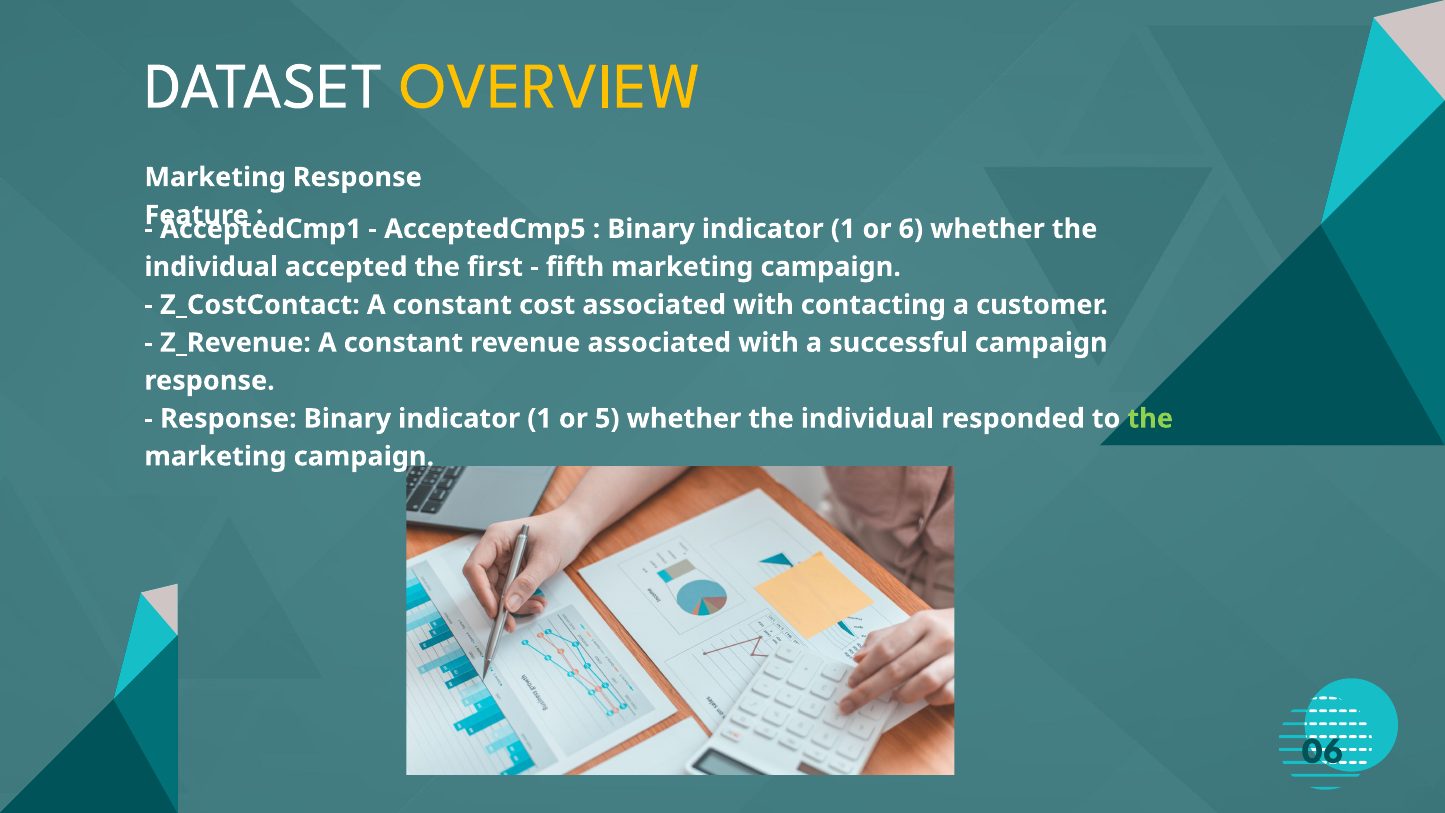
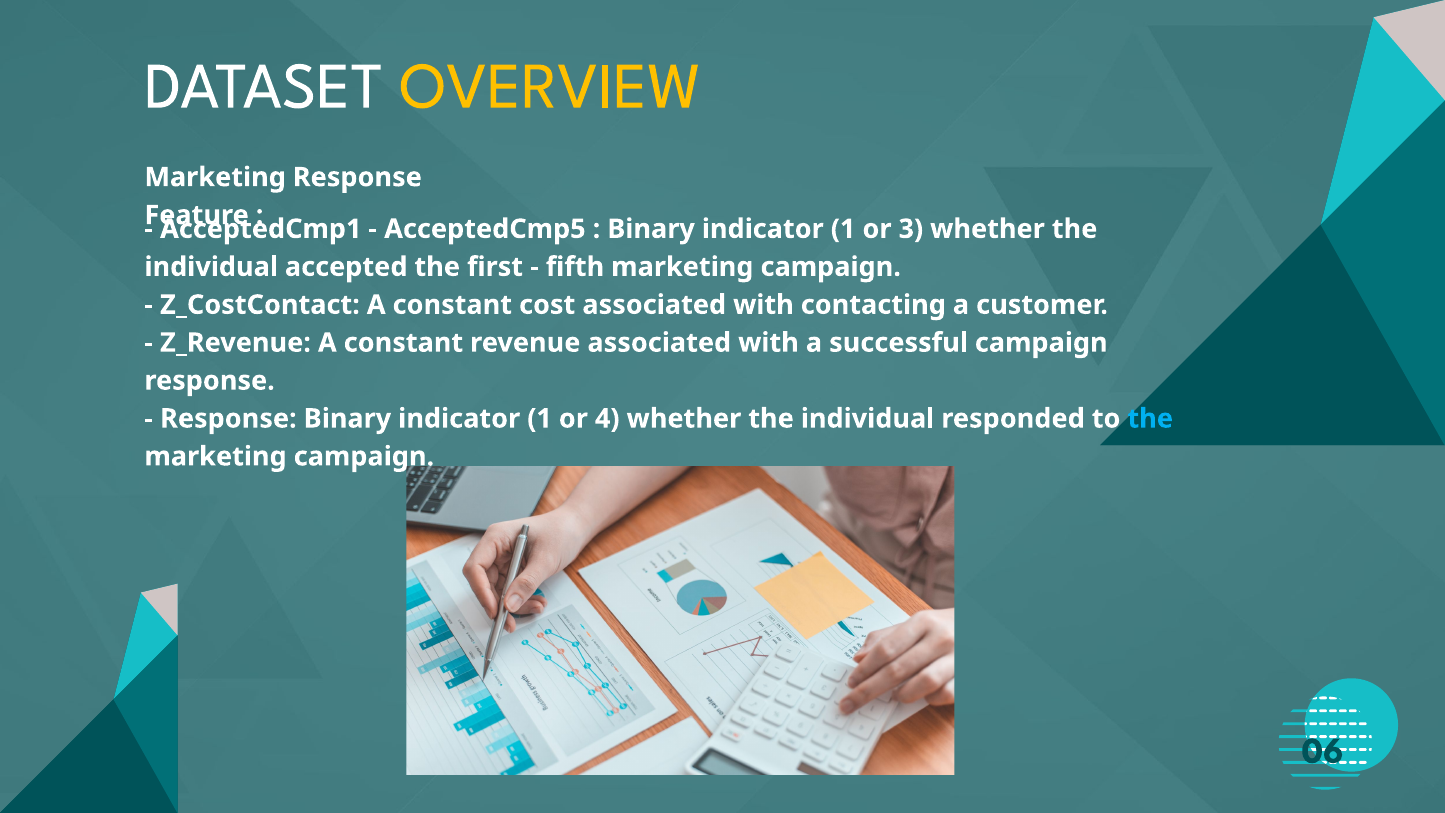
6: 6 -> 3 (911, 229)
5: 5 -> 4 (607, 419)
the colour: light green -> light blue (1150, 419)
